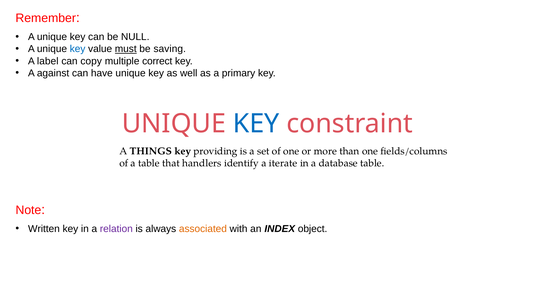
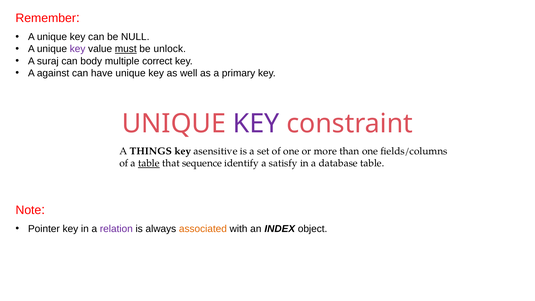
key colour: blue -> purple (78, 49)
saving: saving -> unlock (170, 49)
label: label -> suraj (48, 61)
copy: copy -> body (91, 61)
KEY colour: blue -> purple (256, 124)
providing: providing -> asensitive (216, 151)
table underline: none -> present (149, 163)
handlers: handlers -> sequence (202, 163)
iterate: iterate -> satisfy (283, 163)
Written: Written -> Pointer (44, 229)
